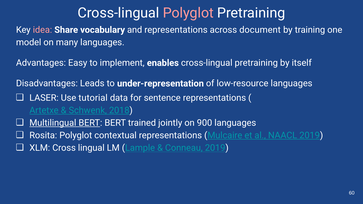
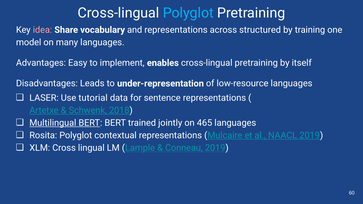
Polyglot colour: pink -> light blue (188, 13)
document: document -> structured (260, 30)
900: 900 -> 465 (205, 123)
